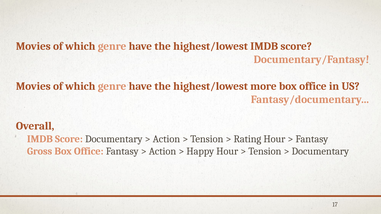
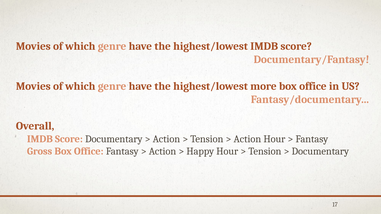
Rating: Rating -> Action (247, 139)
